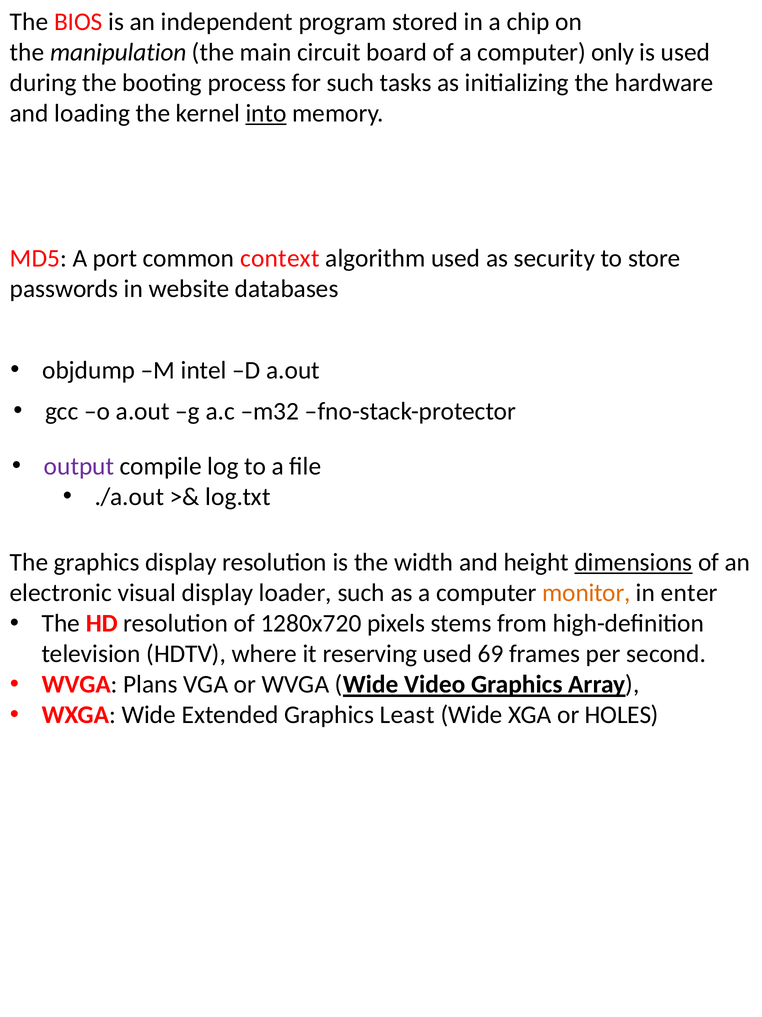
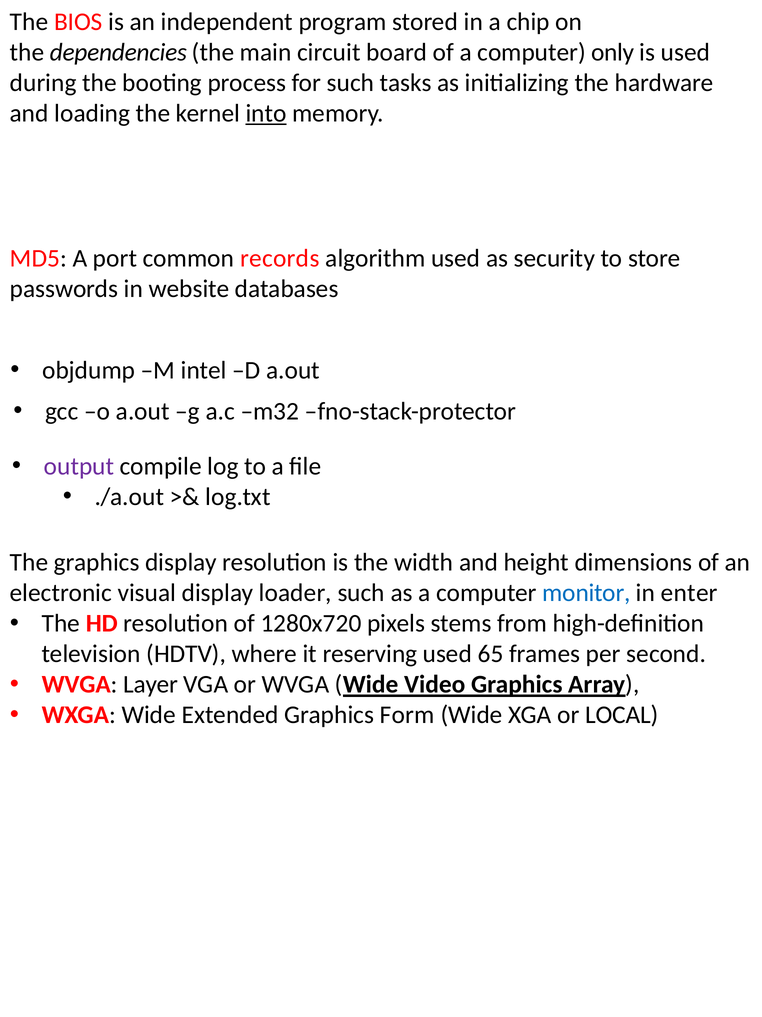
manipulation: manipulation -> dependencies (118, 52)
context: context -> records (280, 258)
dimensions underline: present -> none (633, 562)
monitor colour: orange -> blue (586, 592)
69: 69 -> 65 (491, 653)
Plans: Plans -> Layer (151, 684)
Least: Least -> Form (407, 714)
HOLES: HOLES -> LOCAL (622, 714)
